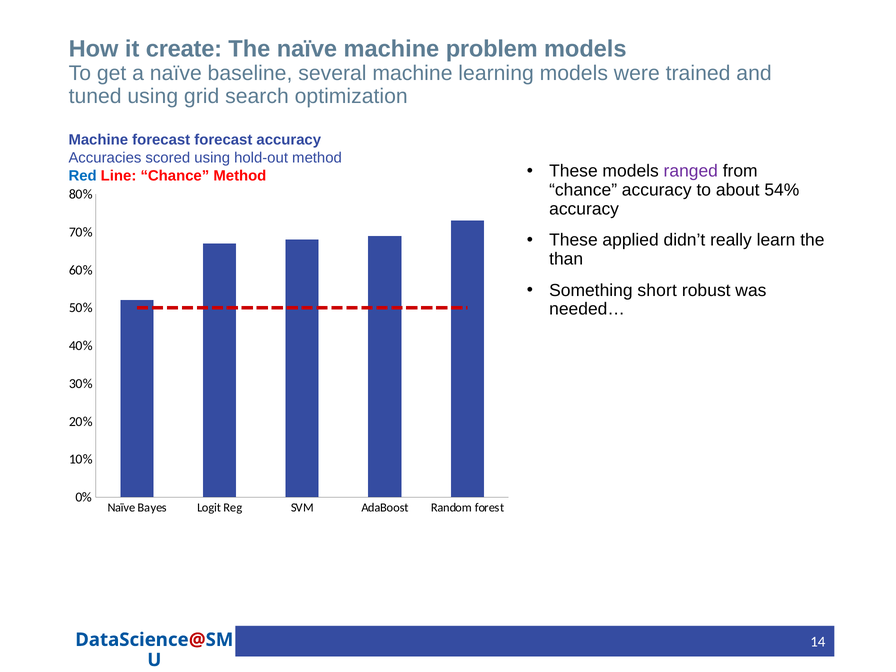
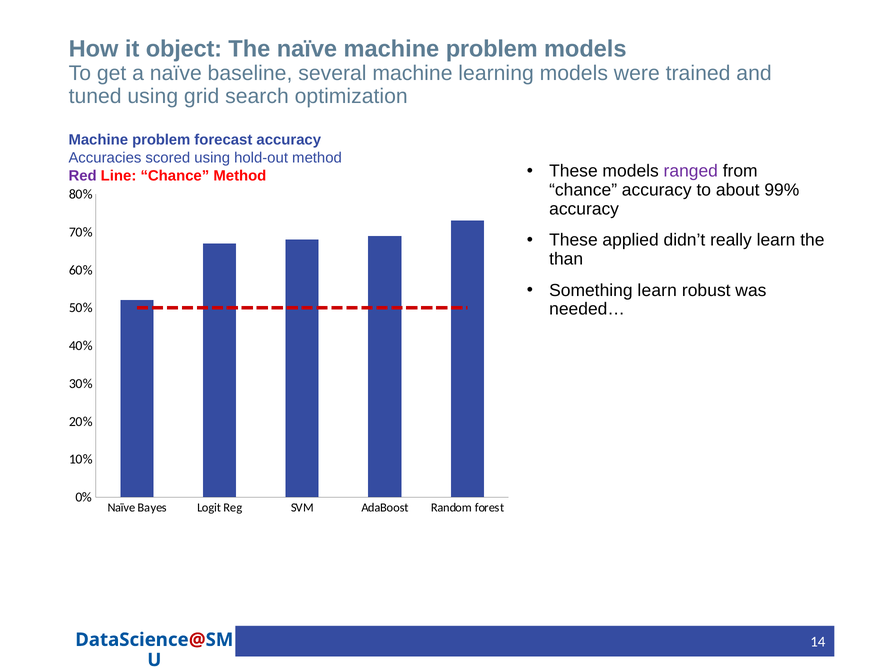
create: create -> object (184, 49)
forecast: forecast -> problem (161, 140)
Red colour: blue -> purple (83, 176)
54%: 54% -> 99% (782, 190)
Something short: short -> learn (657, 290)
